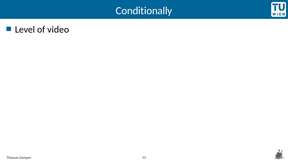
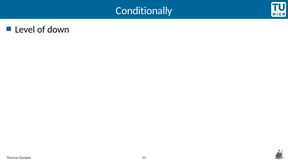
video: video -> down (58, 29)
